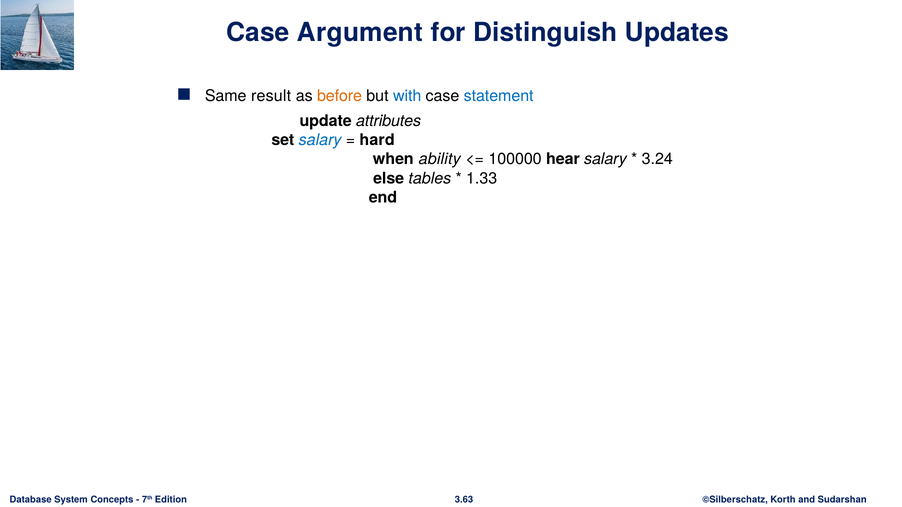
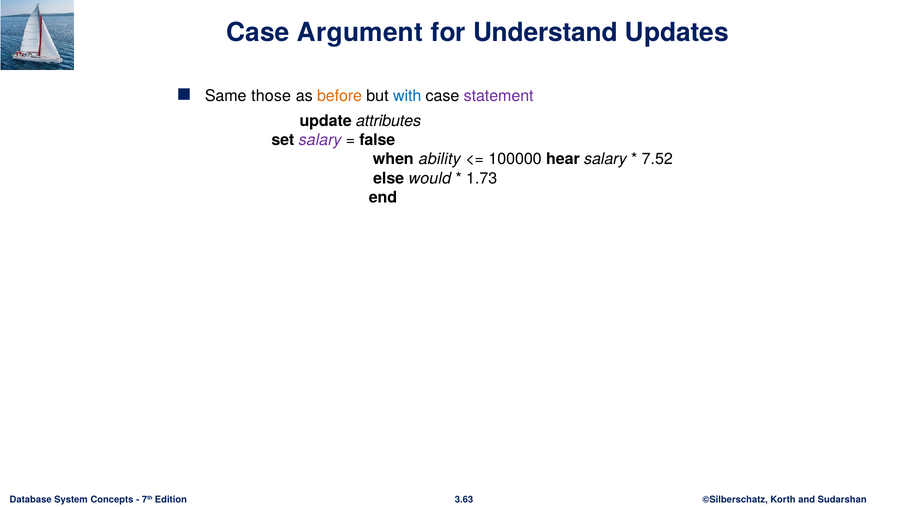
Distinguish: Distinguish -> Understand (545, 33)
result: result -> those (271, 96)
statement colour: blue -> purple (499, 96)
salary colour: blue -> purple (320, 140)
hard: hard -> false (377, 140)
3.24: 3.24 -> 7.52 (657, 159)
tables: tables -> would (430, 178)
1.33: 1.33 -> 1.73 (482, 178)
